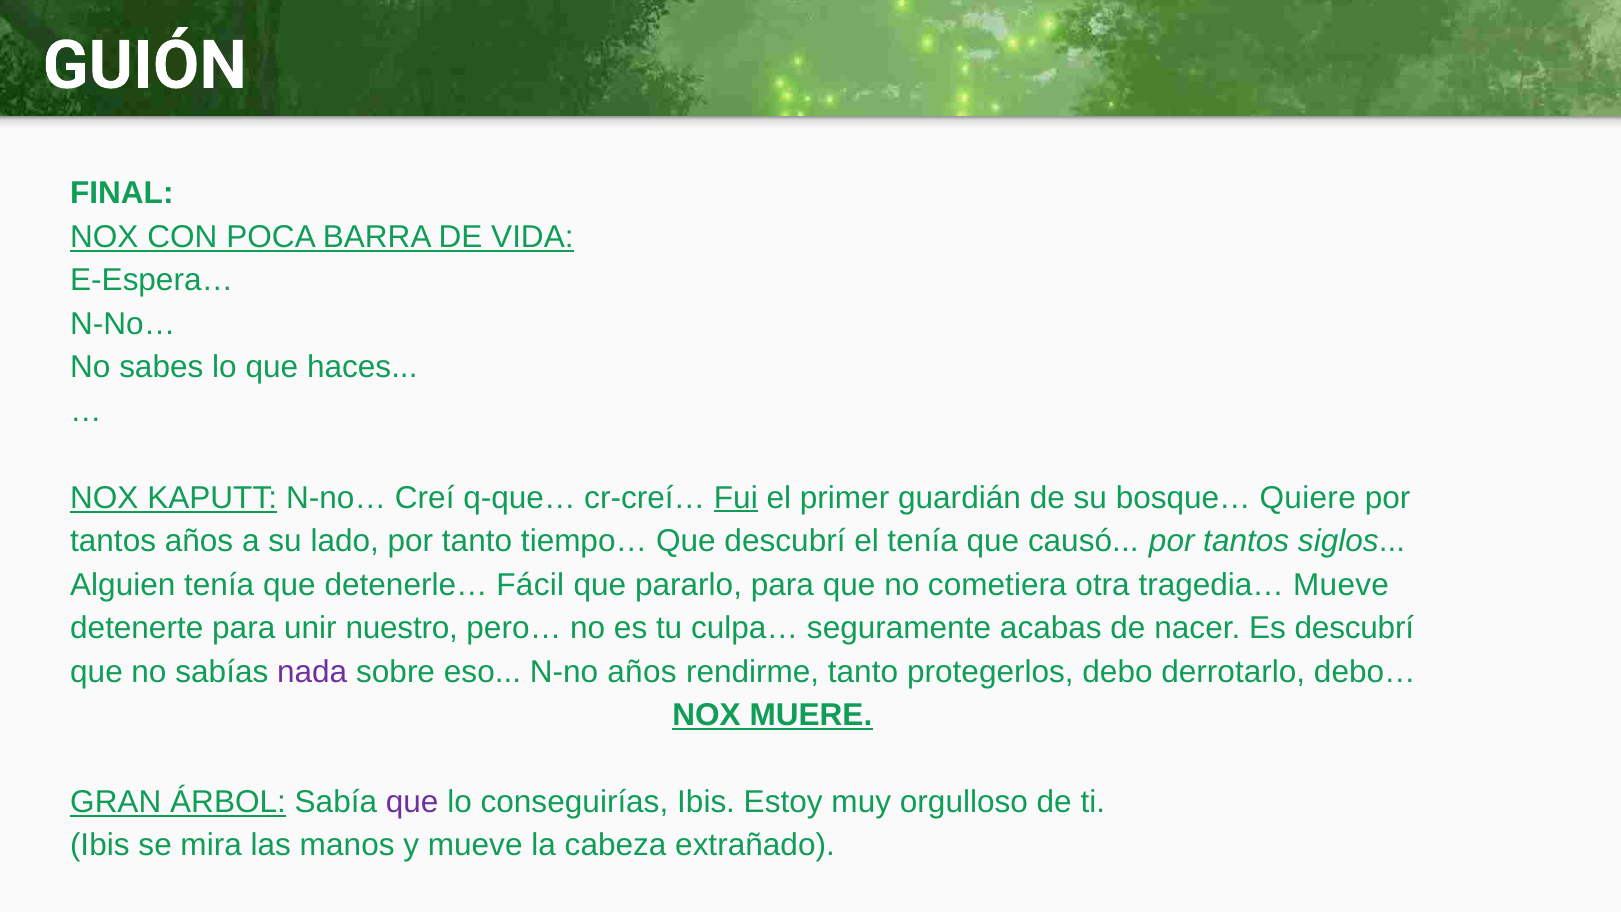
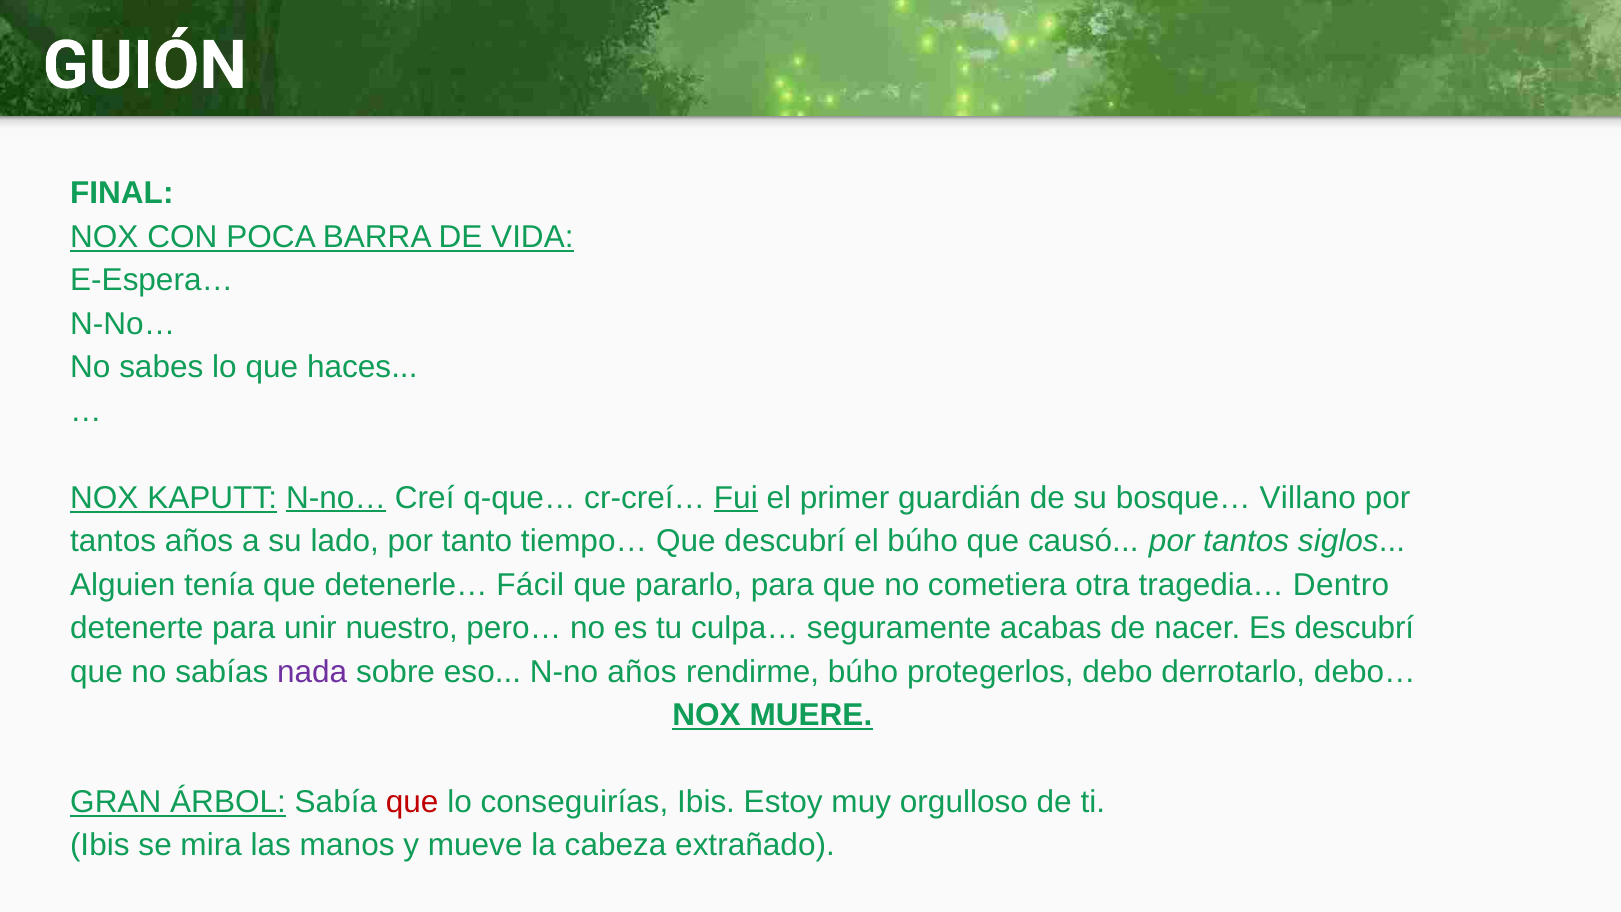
N-no… underline: none -> present (336, 498)
Quiere: Quiere -> Villano (1308, 498)
el tenía: tenía -> búho (923, 541)
tragedia… Mueve: Mueve -> Dentro (1341, 585)
rendirme tanto: tanto -> búho (863, 672)
que colour: purple -> red (412, 802)
